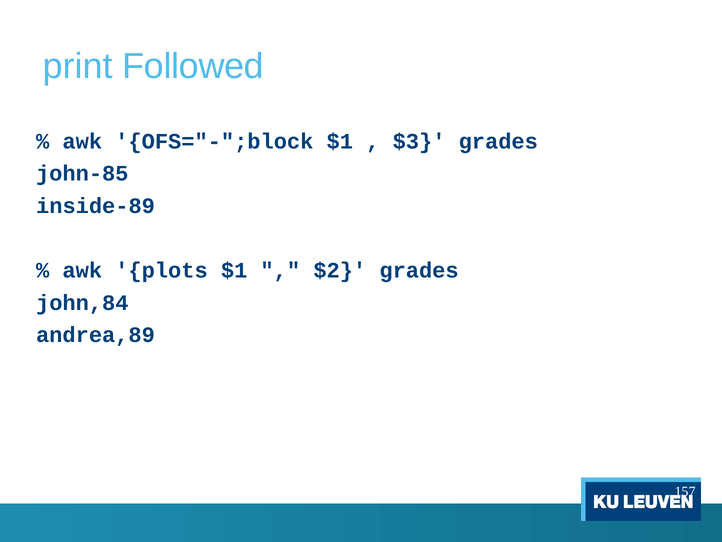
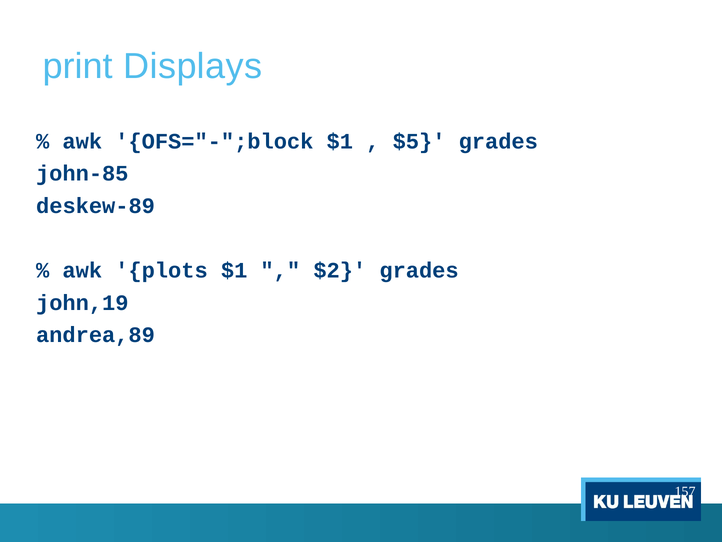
Followed: Followed -> Displays (193, 66)
$3: $3 -> $5 (419, 141)
inside-89: inside-89 -> deskew-89 (96, 206)
john,84: john,84 -> john,19 (82, 303)
